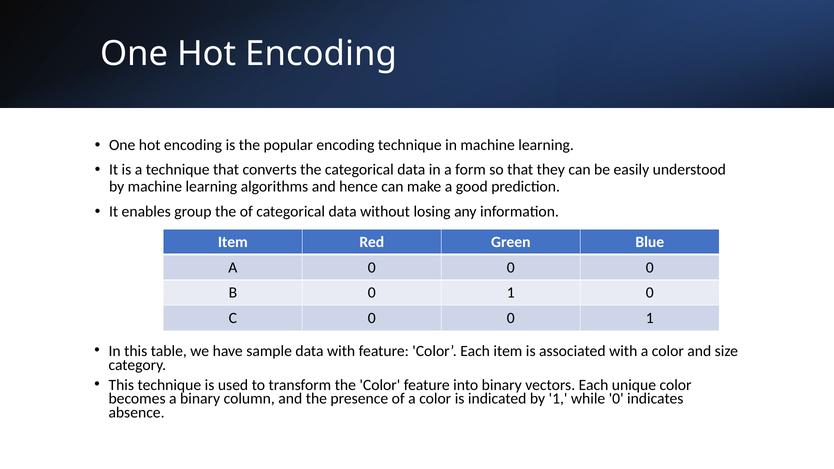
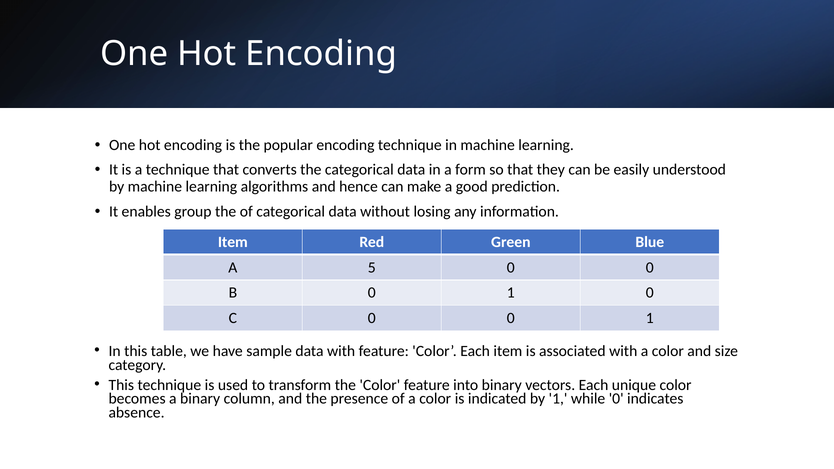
A 0: 0 -> 5 (372, 267)
